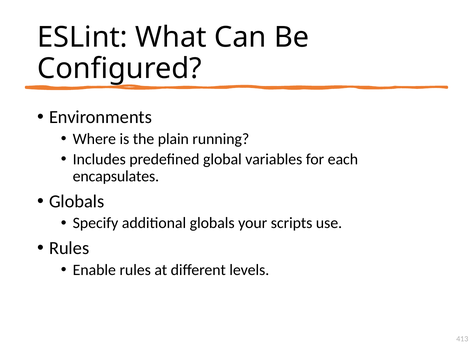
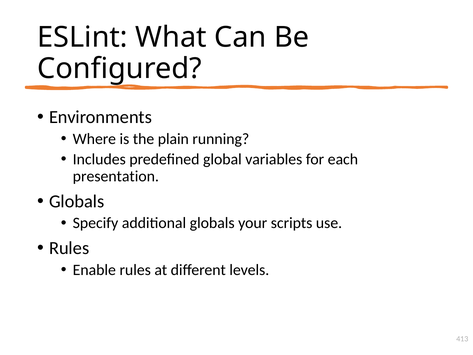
encapsulates: encapsulates -> presentation (116, 176)
